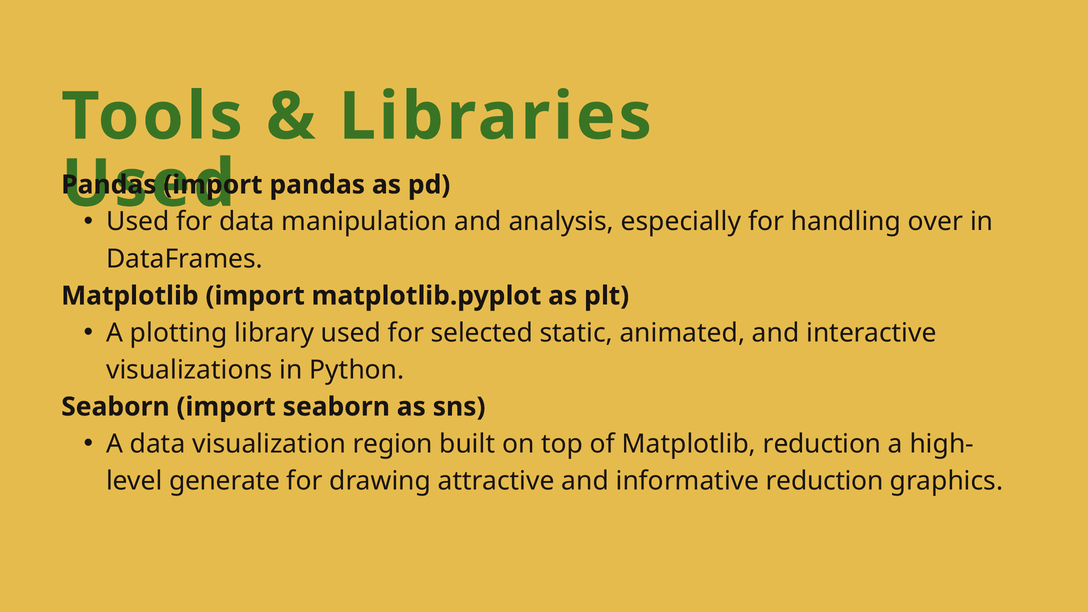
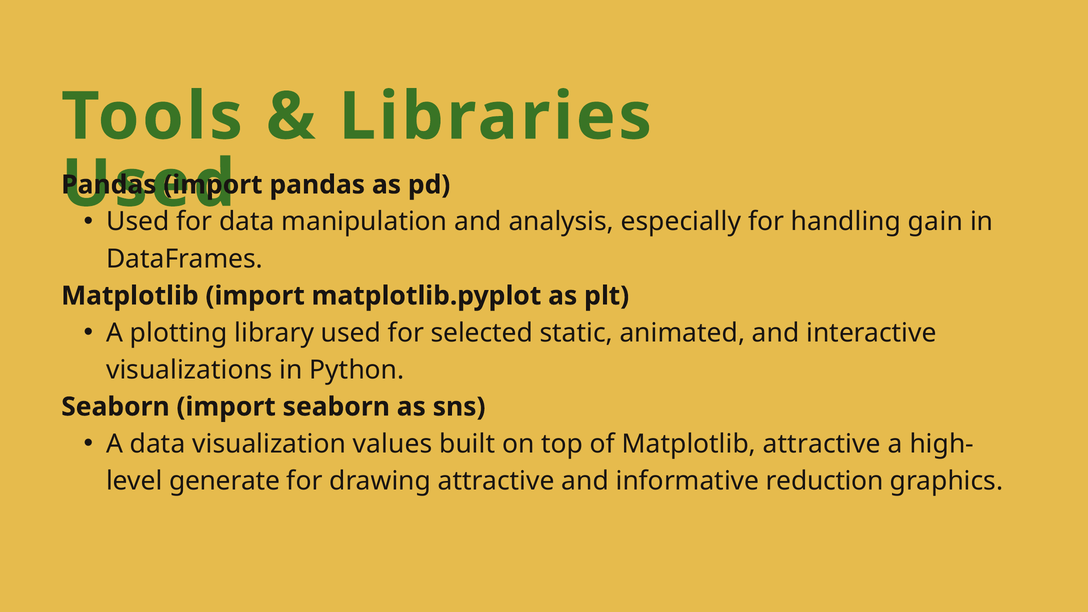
over: over -> gain (935, 222)
region: region -> values (393, 444)
Matplotlib reduction: reduction -> attractive (822, 444)
